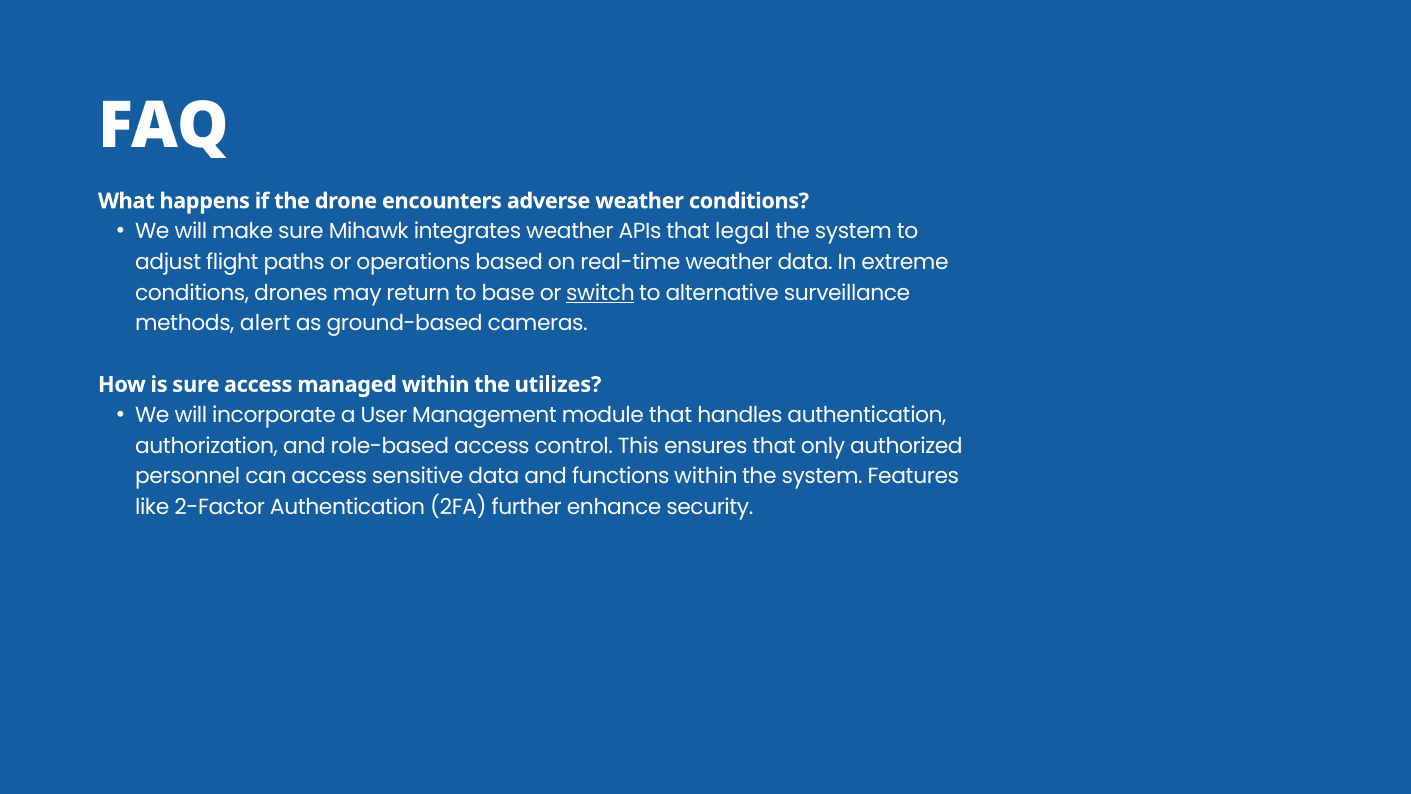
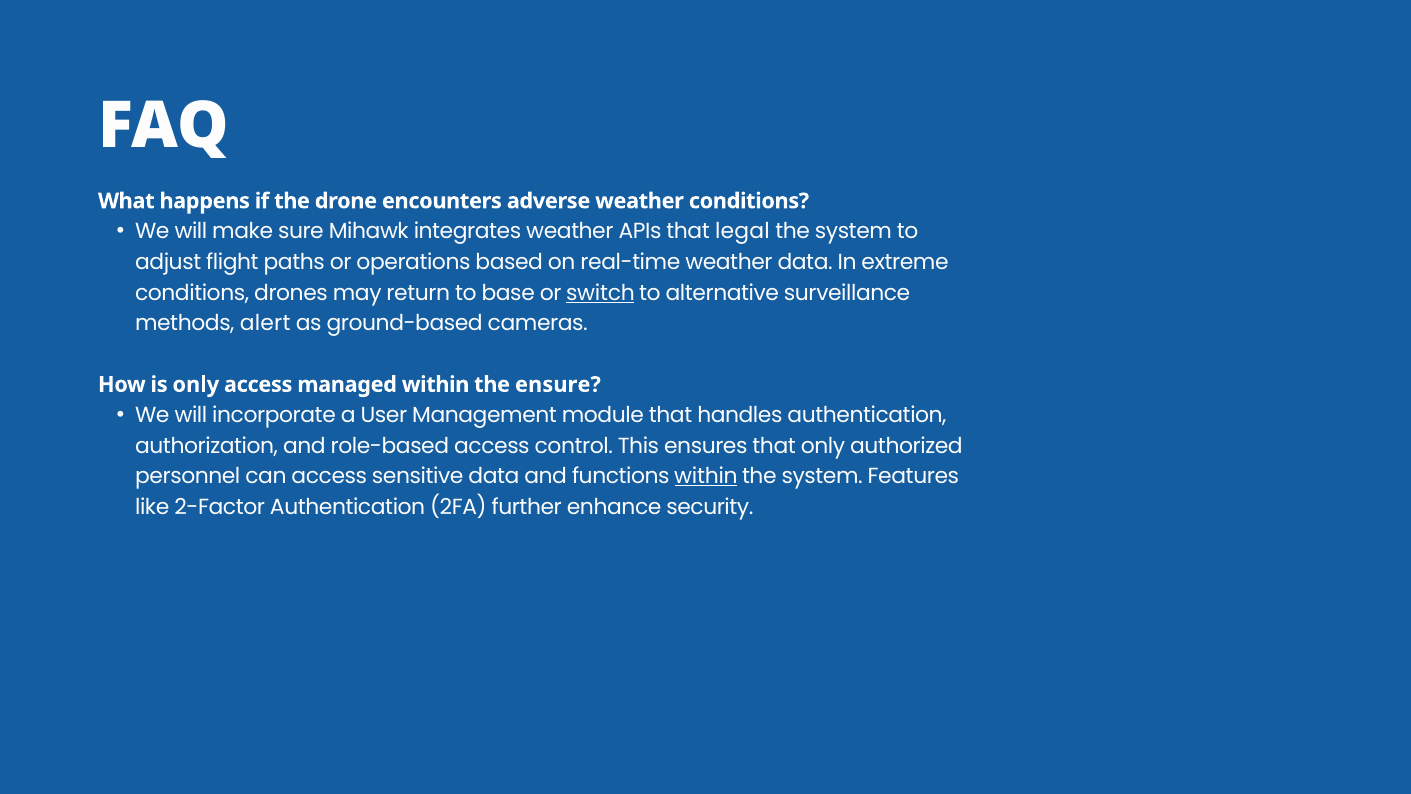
is sure: sure -> only (196, 384)
utilizes: utilizes -> ensure (558, 384)
within underline: none -> present (706, 476)
